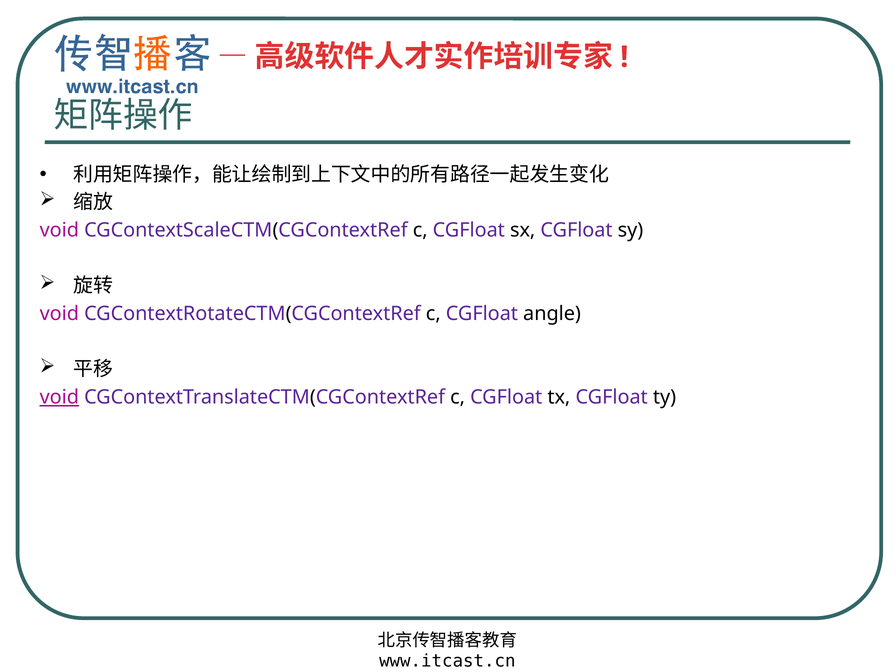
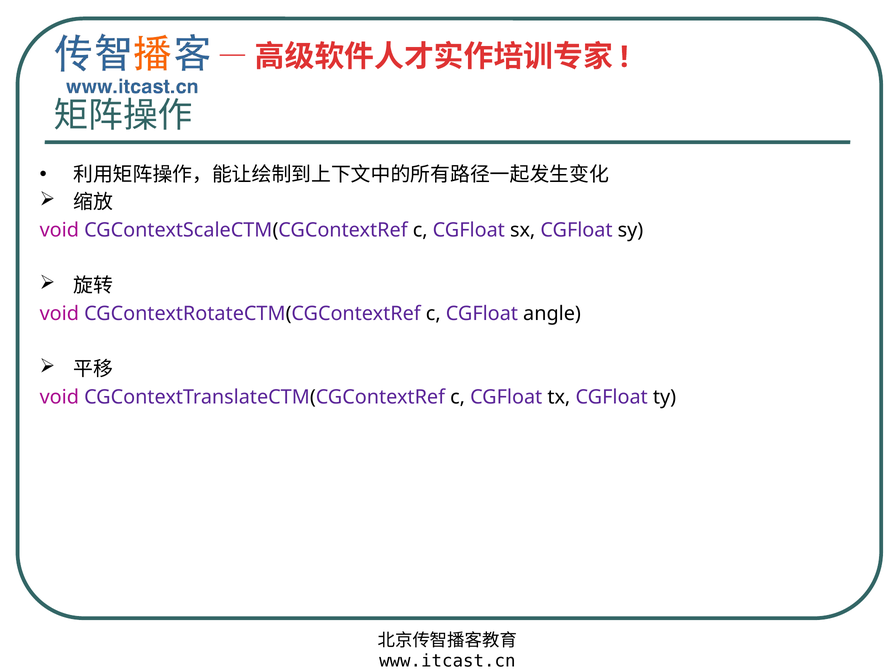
void underline: present -> none (59, 397)
